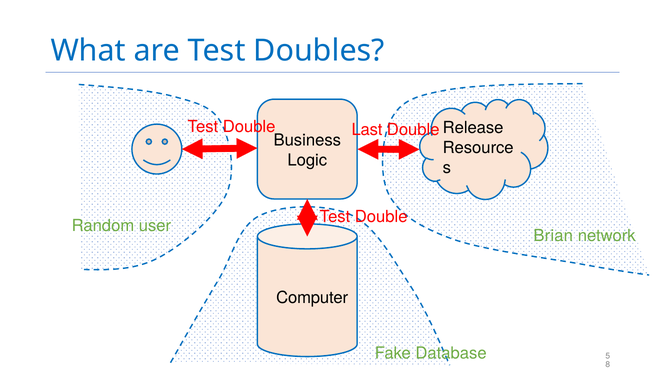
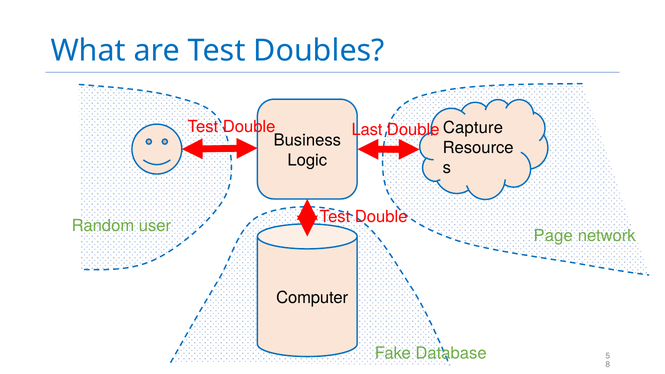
Release: Release -> Capture (473, 128)
Brian: Brian -> Page (553, 236)
